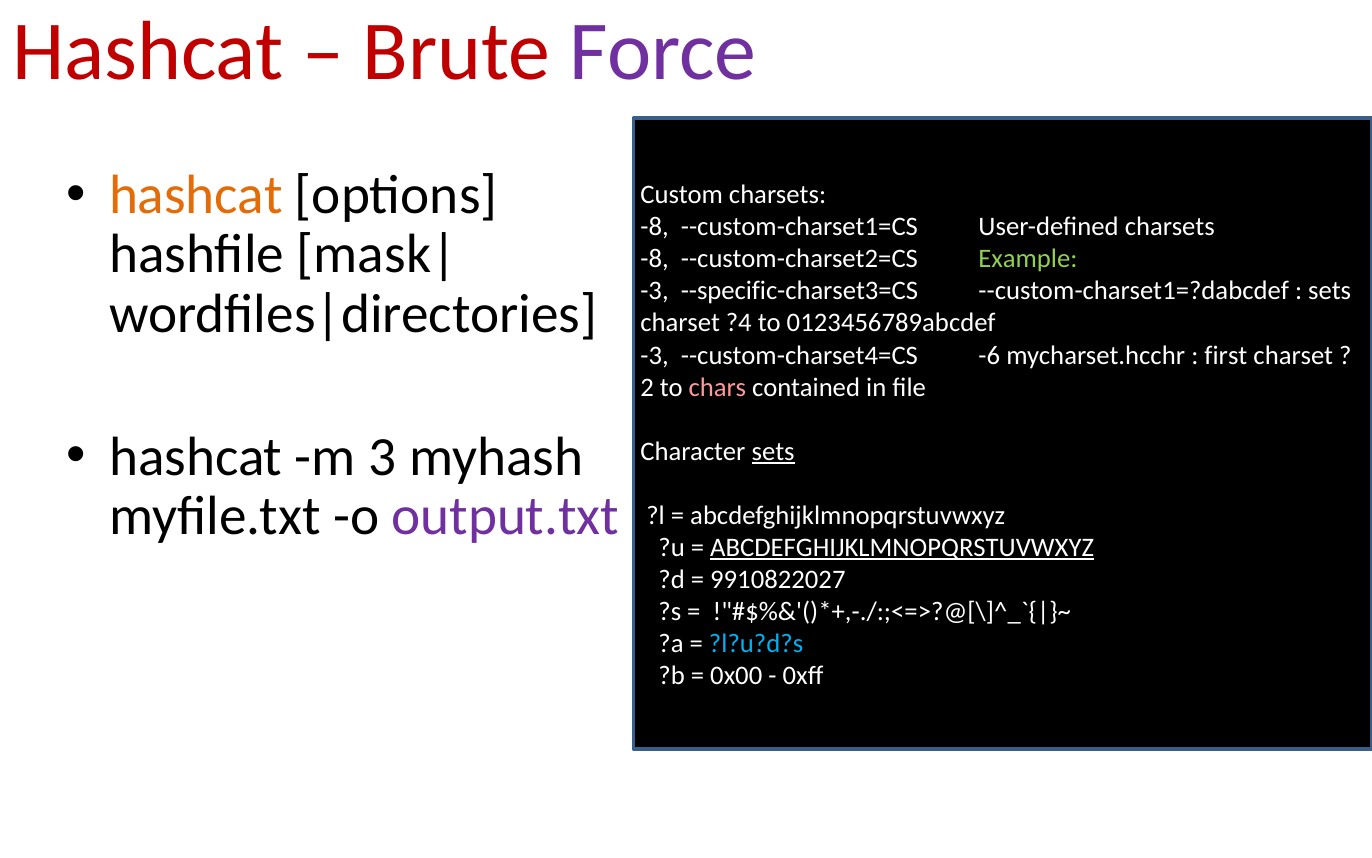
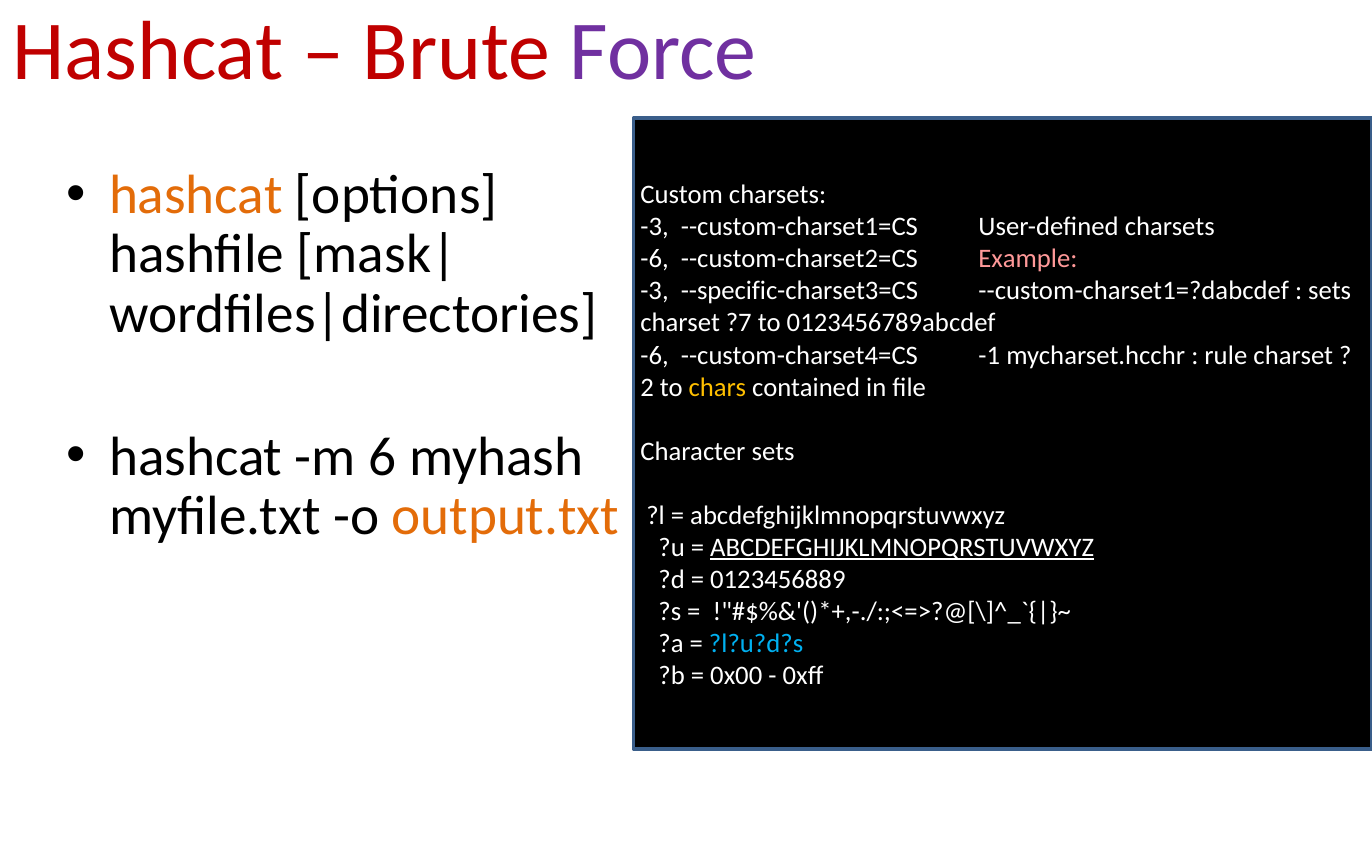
-8: -8 -> -3 (655, 227)
-8: -8 -> -6 (655, 259)
Example colour: light green -> pink (1028, 259)
?4: ?4 -> ?7 (739, 323)
-3: -3 -> -6 (655, 355)
-6: -6 -> -1 (989, 355)
first: first -> rule (1226, 355)
chars colour: pink -> yellow (717, 387)
3: 3 -> 6 (383, 457)
sets underline: present -> none (773, 451)
output.txt colour: purple -> orange (505, 516)
9910822027: 9910822027 -> 0123456889 (778, 579)
